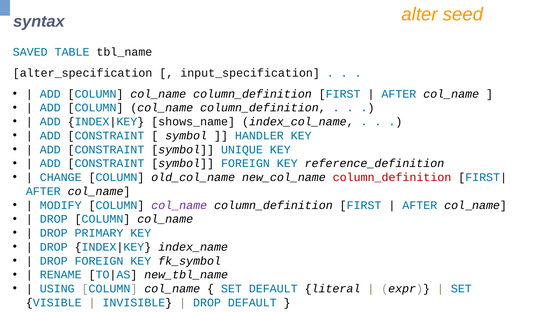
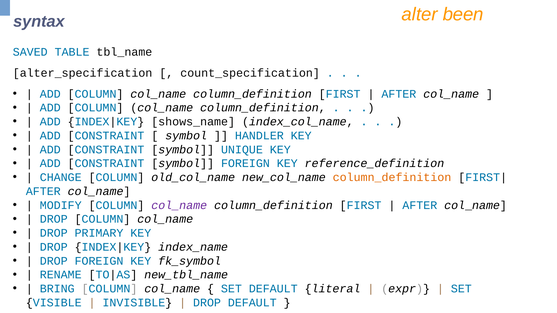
seed: seed -> been (463, 14)
input_specification: input_specification -> count_specification (250, 73)
column_definition colour: red -> orange (392, 178)
USING: USING -> BRING (57, 289)
